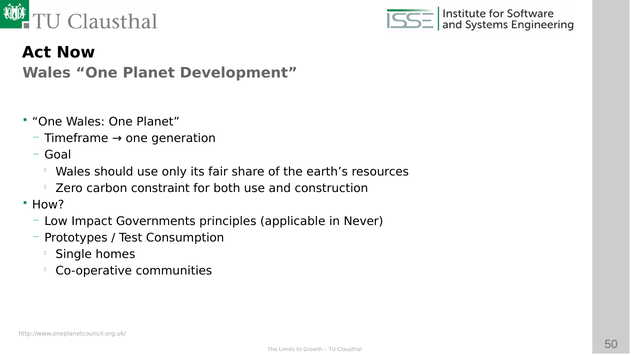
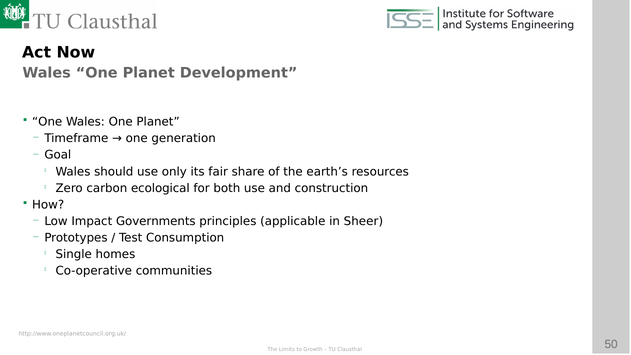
constraint: constraint -> ecological (160, 188)
Never: Never -> Sheer (363, 221)
